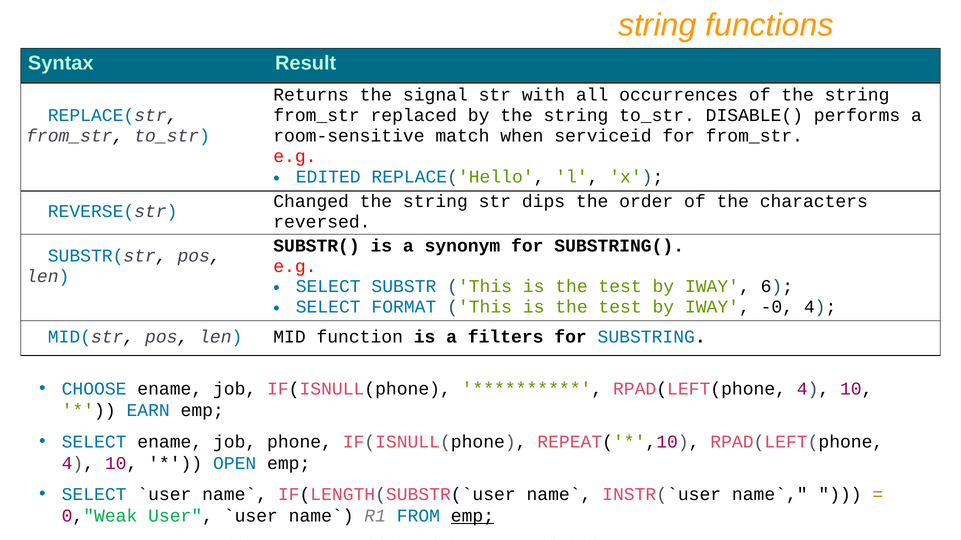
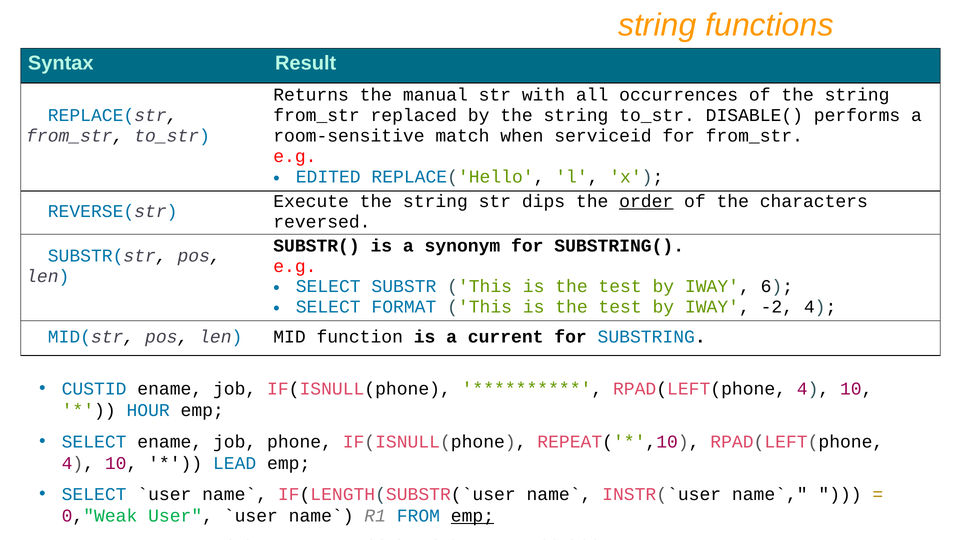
signal: signal -> manual (435, 95)
Changed: Changed -> Execute (311, 201)
order underline: none -> present (646, 201)
-0: -0 -> -2 (777, 307)
filters: filters -> current (506, 337)
CHOOSE: CHOOSE -> CUSTID (94, 389)
EARN: EARN -> HOUR (148, 411)
OPEN: OPEN -> LEAD (235, 464)
